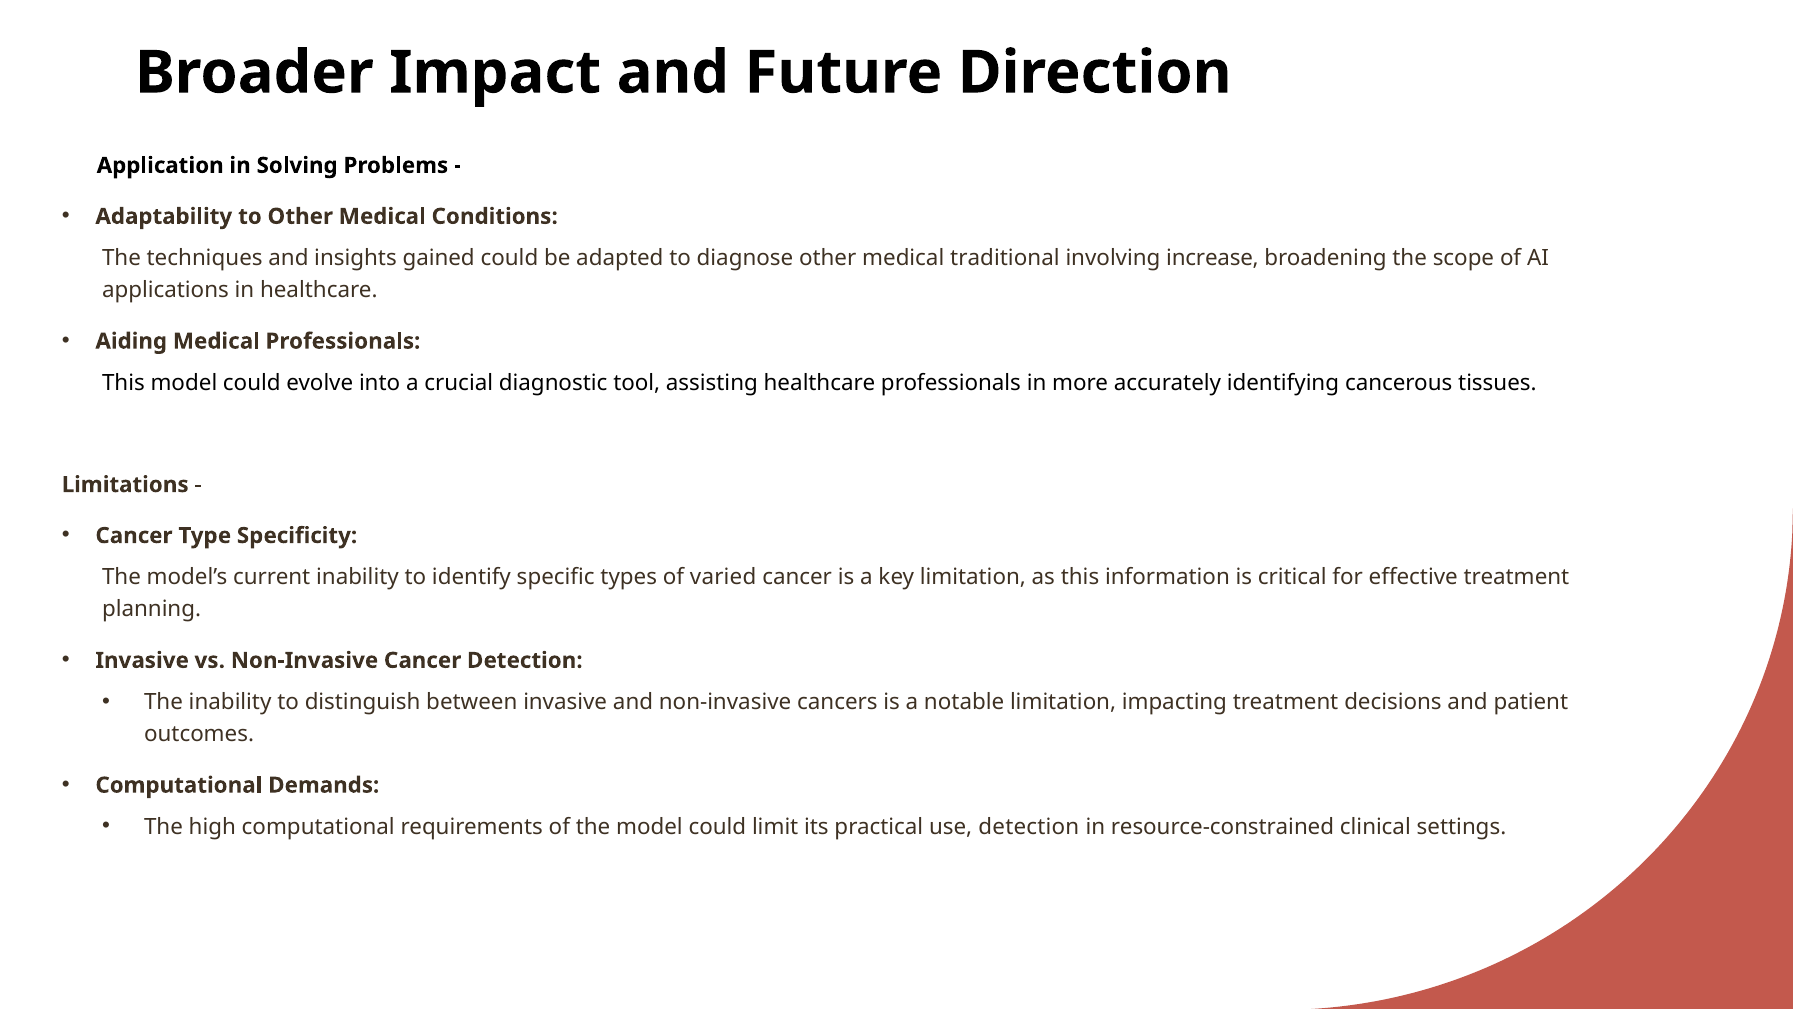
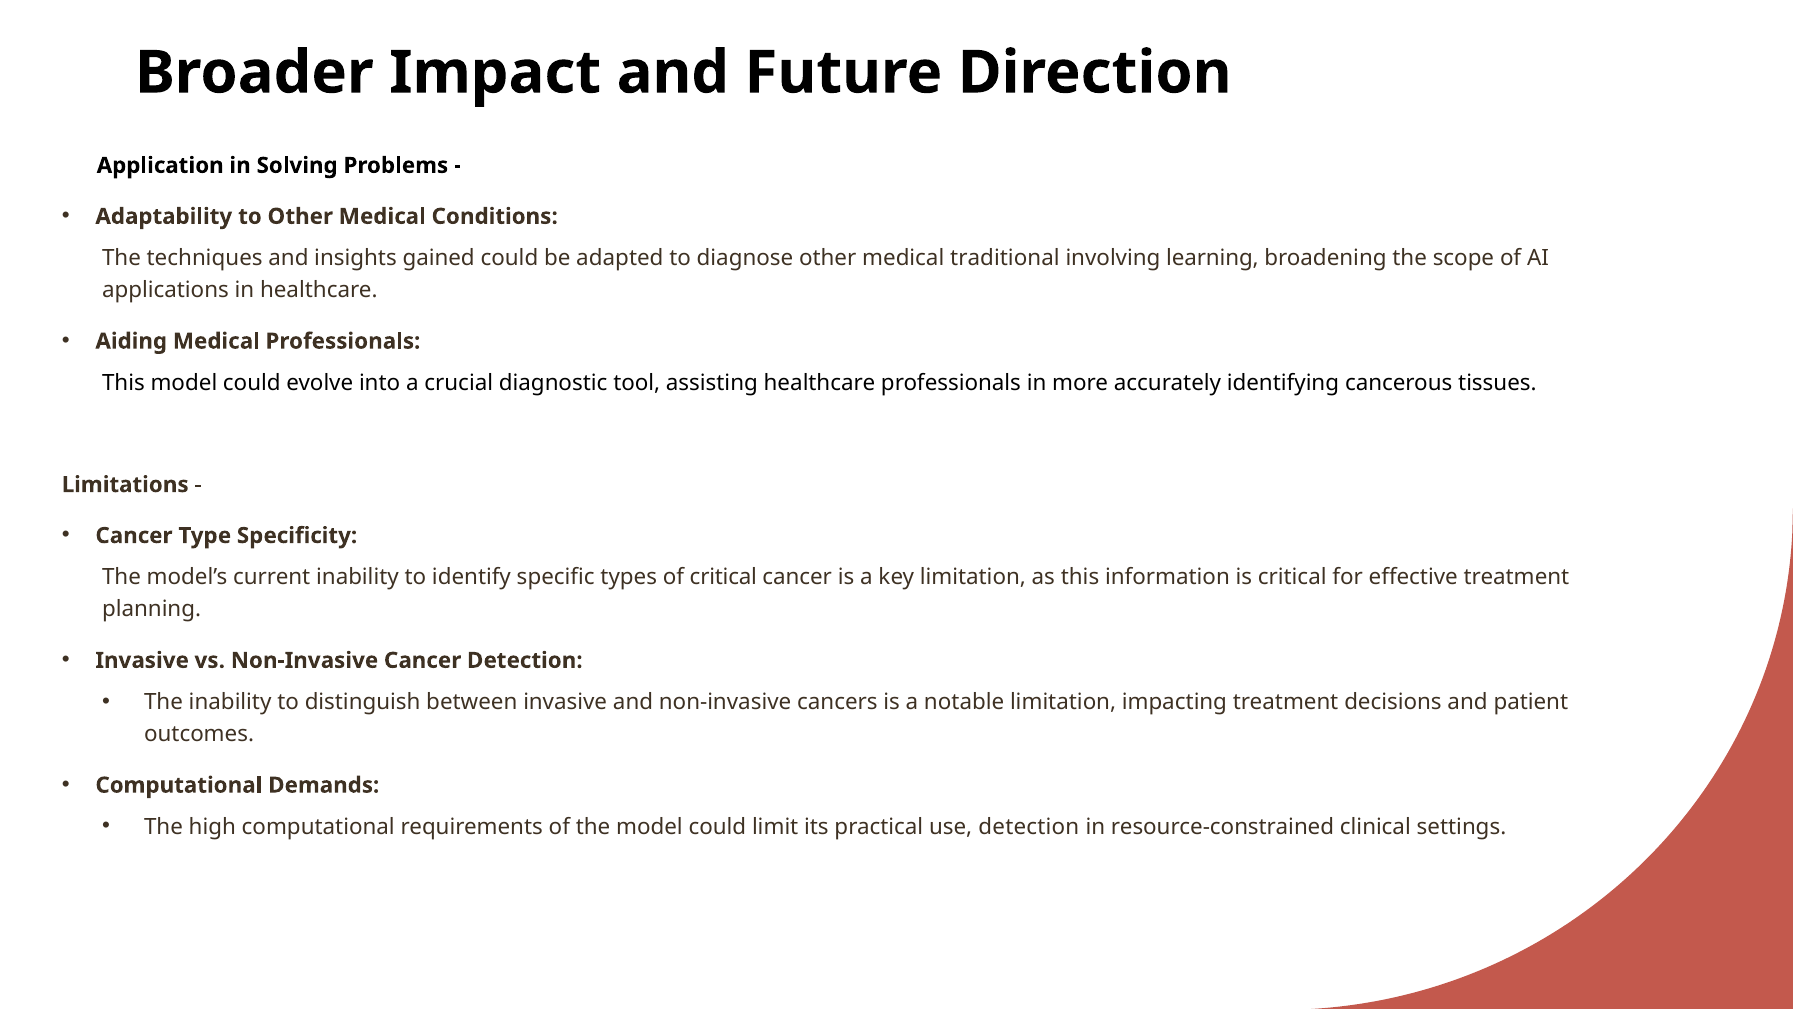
increase: increase -> learning (1212, 258)
of varied: varied -> critical (723, 577)
